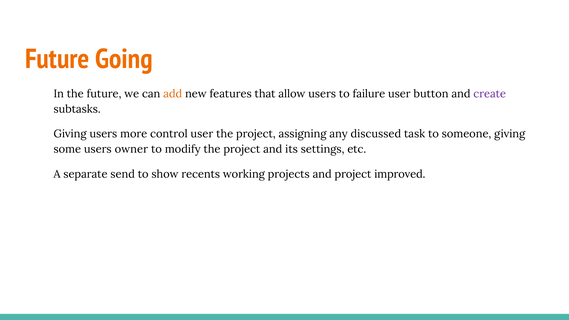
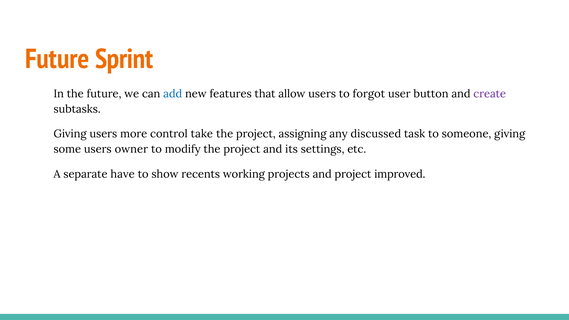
Going: Going -> Sprint (124, 59)
add colour: orange -> blue (173, 94)
failure: failure -> forgot (369, 94)
control user: user -> take (202, 134)
send: send -> have (123, 174)
